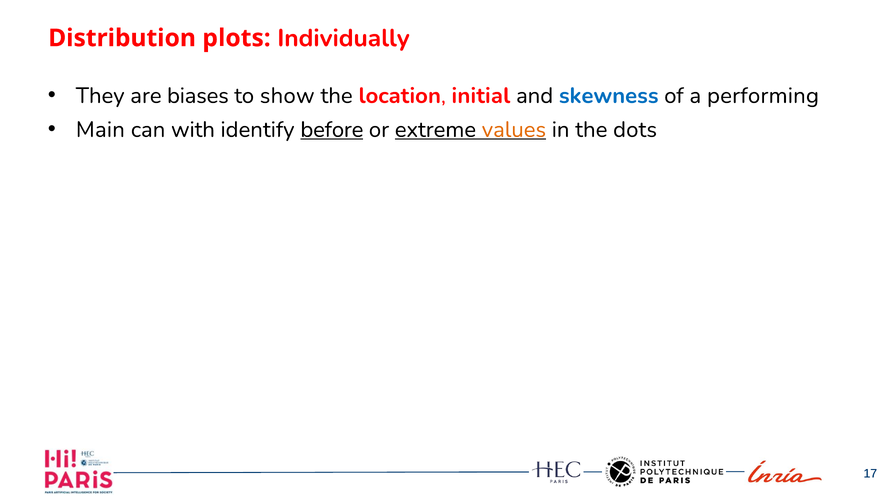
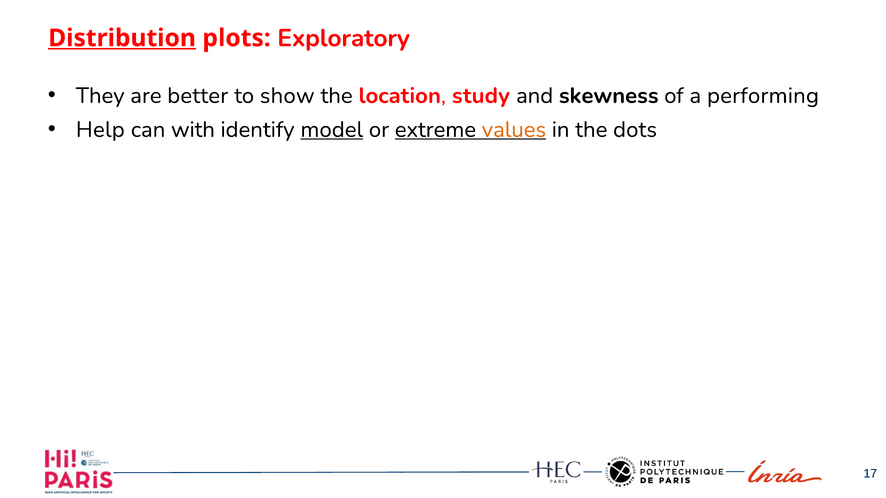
Distribution underline: none -> present (122, 38)
Individually: Individually -> Exploratory (344, 38)
biases: biases -> better (198, 96)
initial: initial -> study (481, 96)
skewness colour: blue -> black (609, 96)
Main: Main -> Help (100, 130)
before: before -> model (332, 130)
